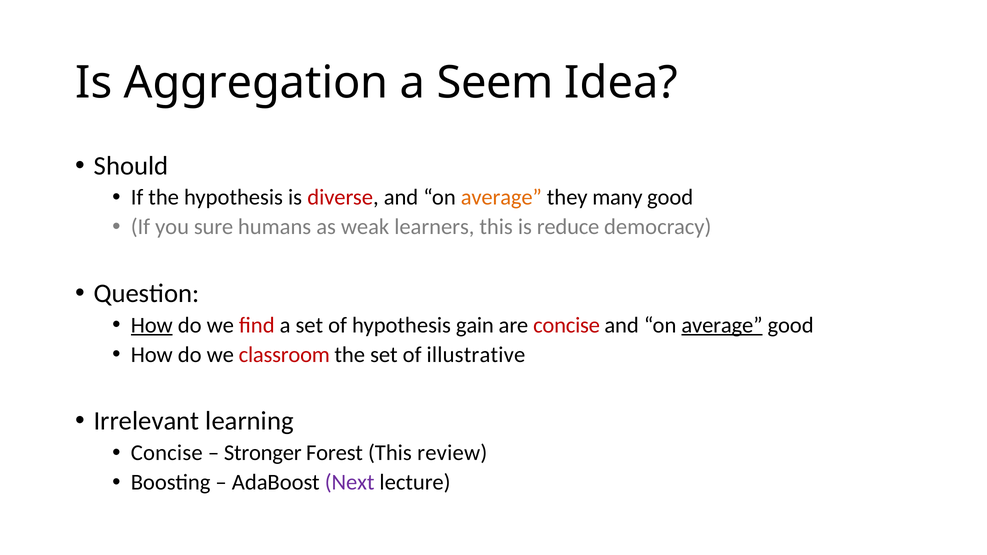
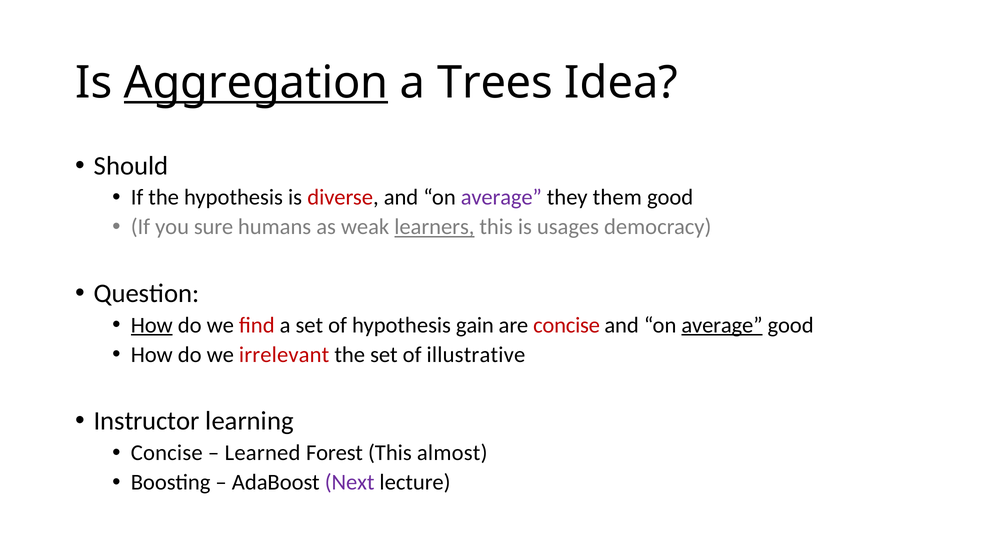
Aggregation underline: none -> present (256, 83)
Seem: Seem -> Trees (495, 83)
average colour: orange -> purple (501, 198)
many: many -> them (617, 198)
learners underline: none -> present (434, 227)
reduce: reduce -> usages (568, 227)
classroom: classroom -> irrelevant (284, 355)
Irrelevant: Irrelevant -> Instructor (147, 421)
Stronger: Stronger -> Learned (263, 453)
review: review -> almost (452, 453)
